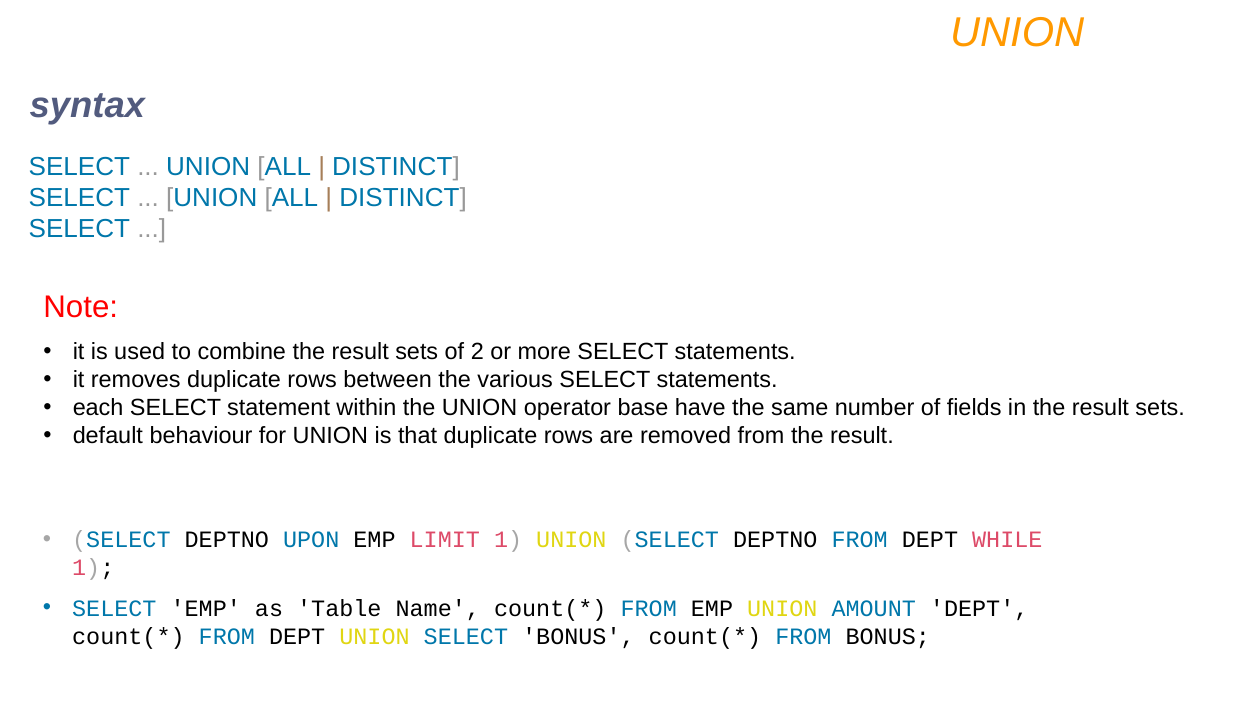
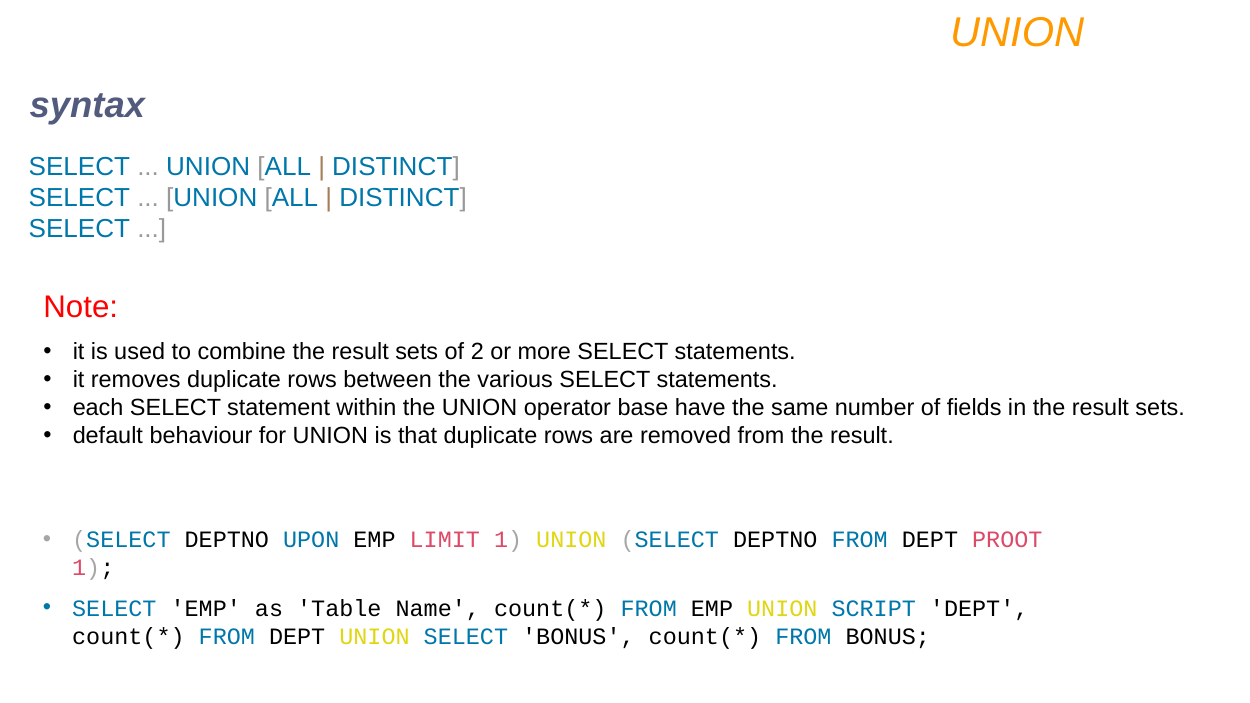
WHILE: WHILE -> PROOT (1007, 540)
AMOUNT: AMOUNT -> SCRIPT (874, 608)
